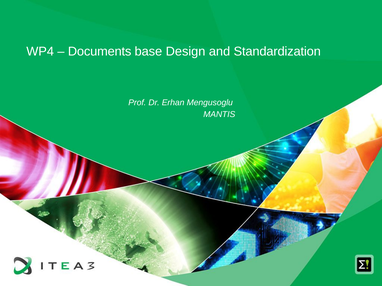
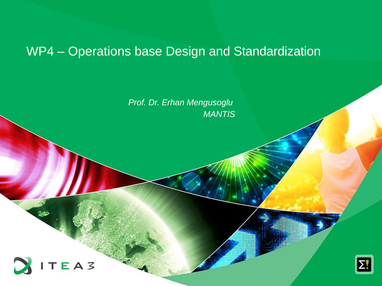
Documents: Documents -> Operations (100, 51)
